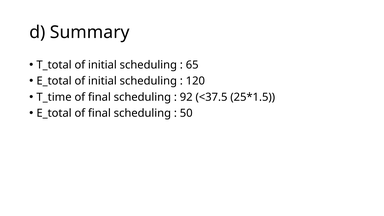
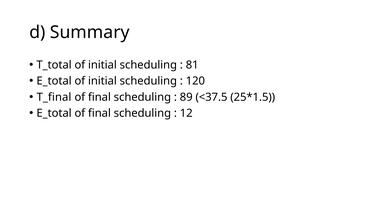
65: 65 -> 81 (192, 65)
T_time: T_time -> T_final (54, 97)
92: 92 -> 89 (186, 97)
50: 50 -> 12 (186, 113)
